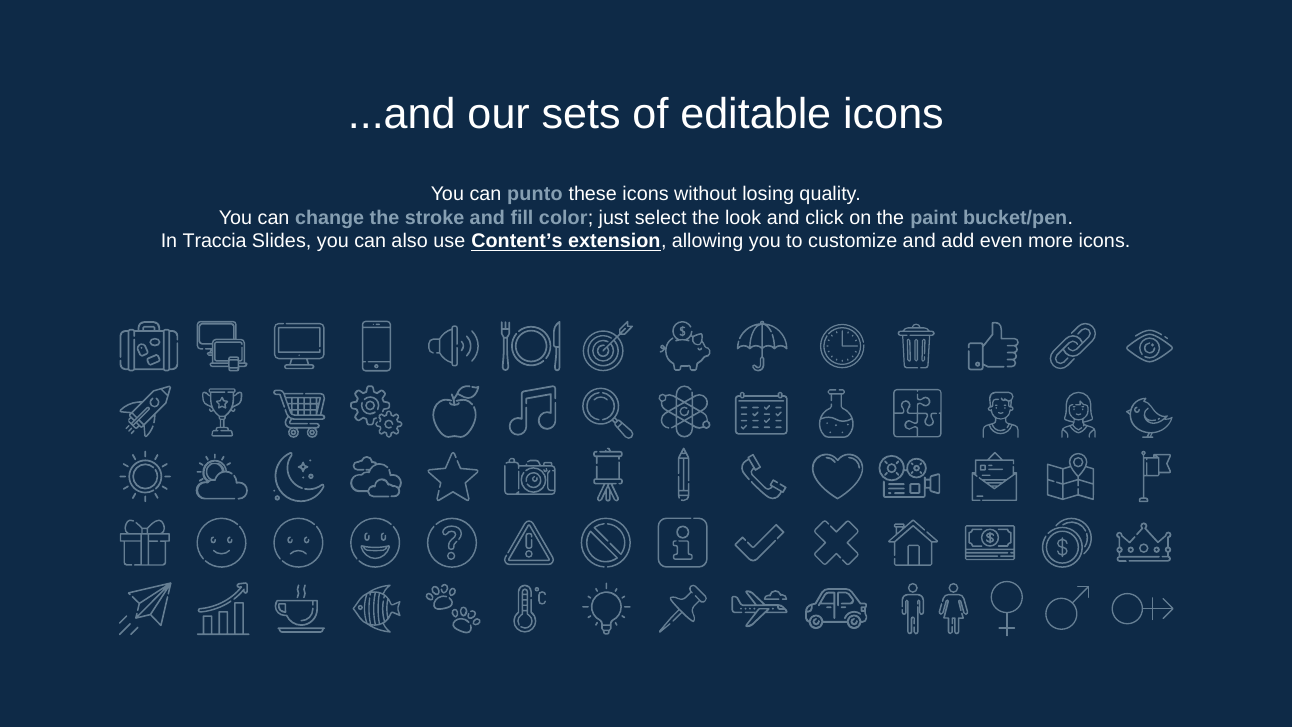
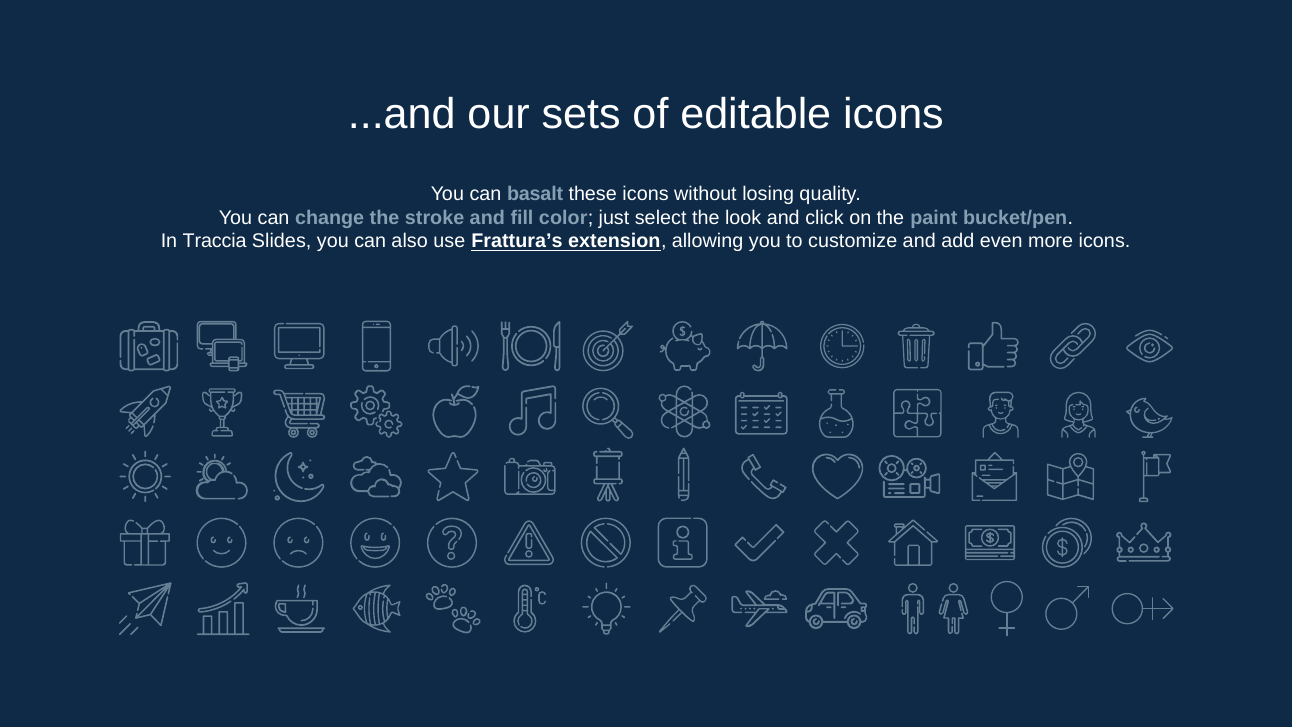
punto: punto -> basalt (535, 194)
Content’s: Content’s -> Frattura’s (517, 241)
